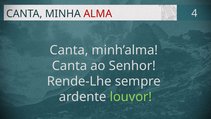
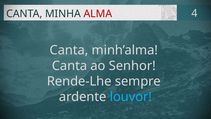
louvor colour: light green -> light blue (131, 97)
